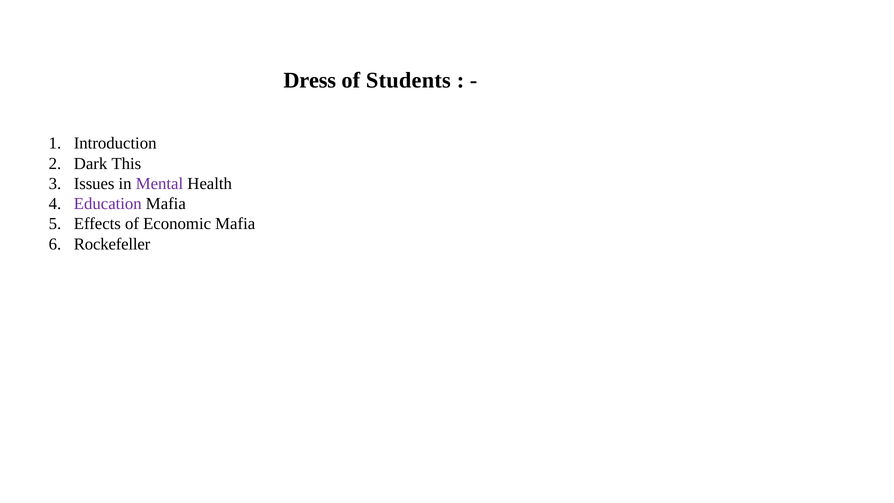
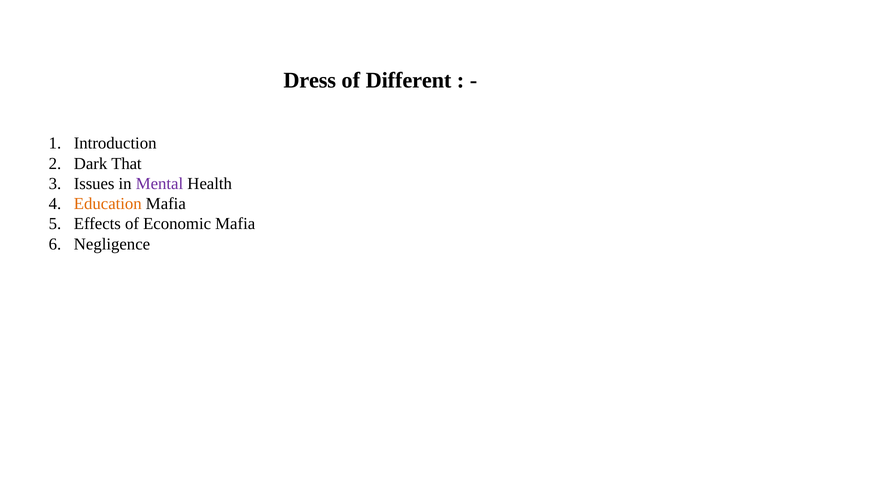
Students: Students -> Different (409, 80)
This: This -> That (126, 164)
Education colour: purple -> orange (108, 204)
Rockefeller: Rockefeller -> Negligence (112, 244)
